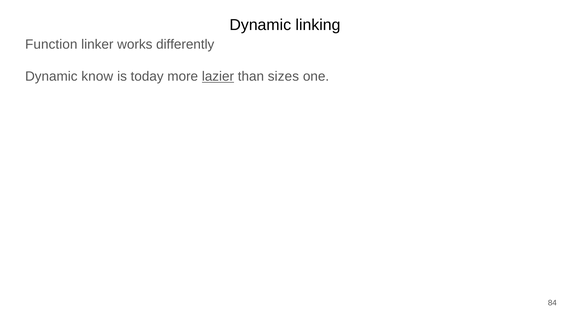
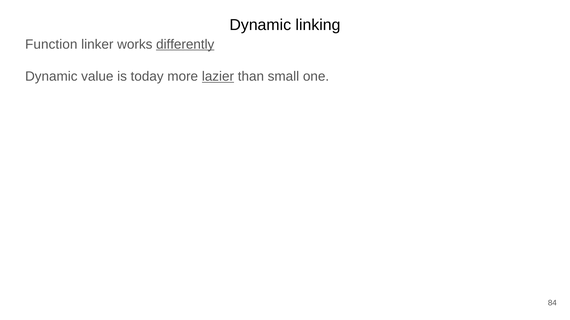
differently underline: none -> present (185, 44)
know: know -> value (97, 77)
sizes: sizes -> small (283, 77)
